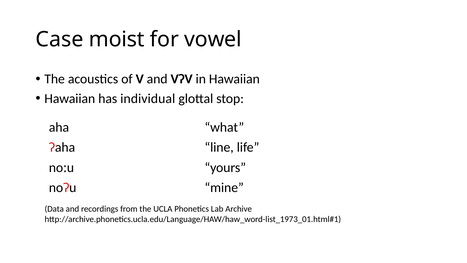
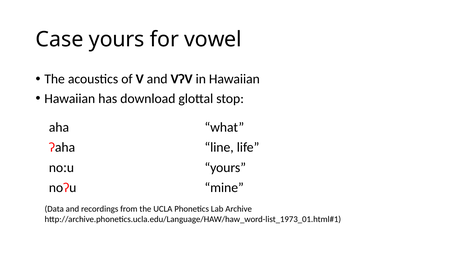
Case moist: moist -> yours (117, 39)
individual: individual -> download (148, 99)
